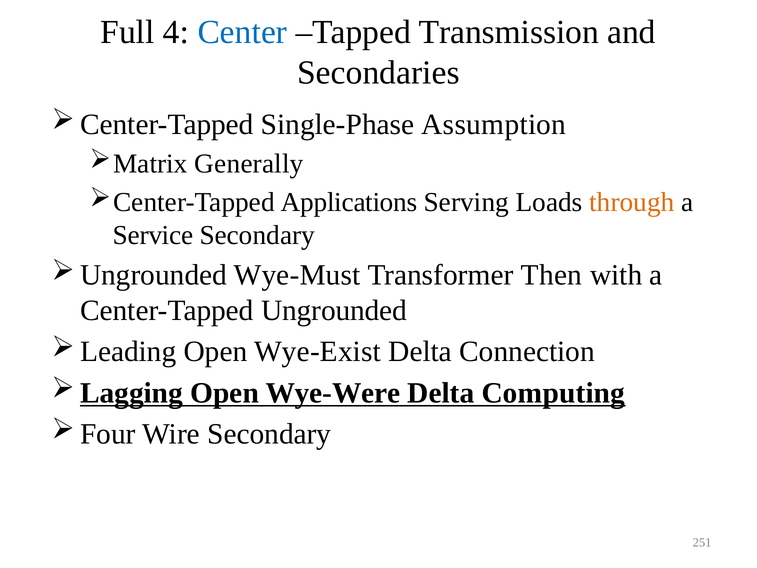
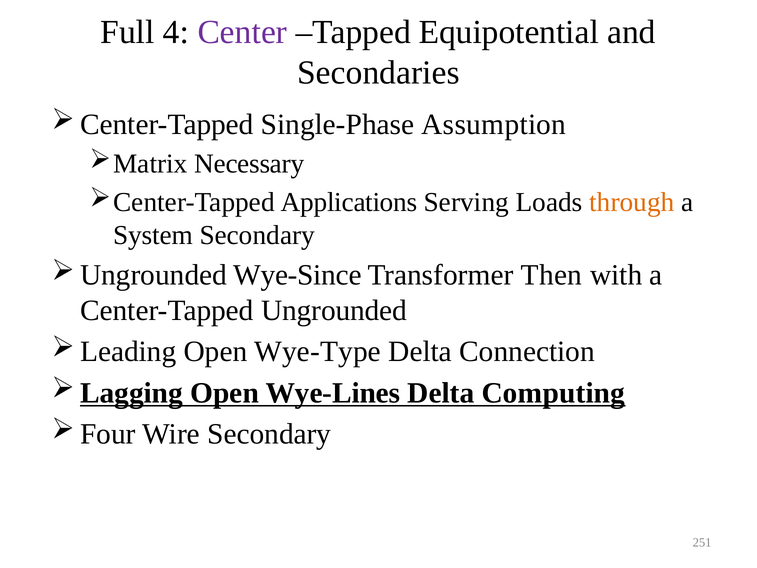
Center colour: blue -> purple (242, 32)
Transmission: Transmission -> Equipotential (509, 32)
Generally: Generally -> Necessary (249, 164)
Service: Service -> System (153, 235)
Wye-Must: Wye-Must -> Wye-Since (297, 275)
Wye-Exist: Wye-Exist -> Wye-Type (318, 351)
Wye-Were: Wye-Were -> Wye-Lines (333, 393)
